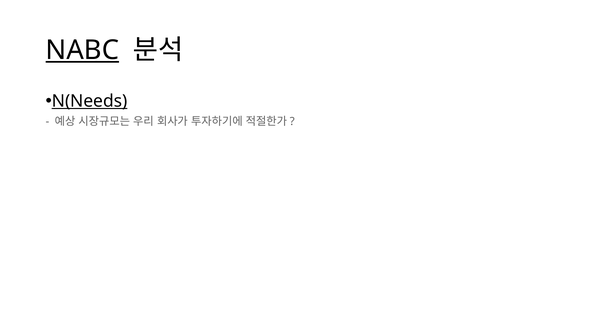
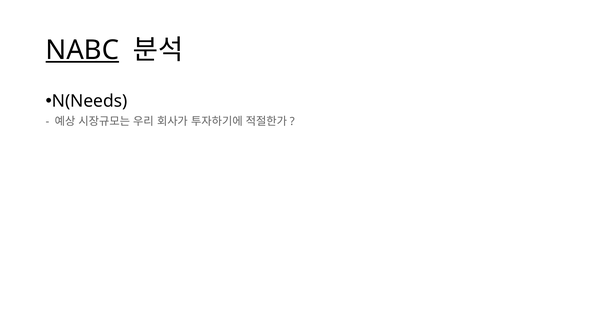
N(Needs underline: present -> none (90, 101)
